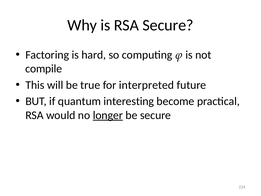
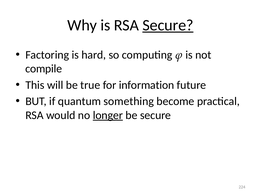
Secure underline: none -> present (168, 25)
interpreted: interpreted -> information (147, 85)
interesting: interesting -> something (129, 101)
